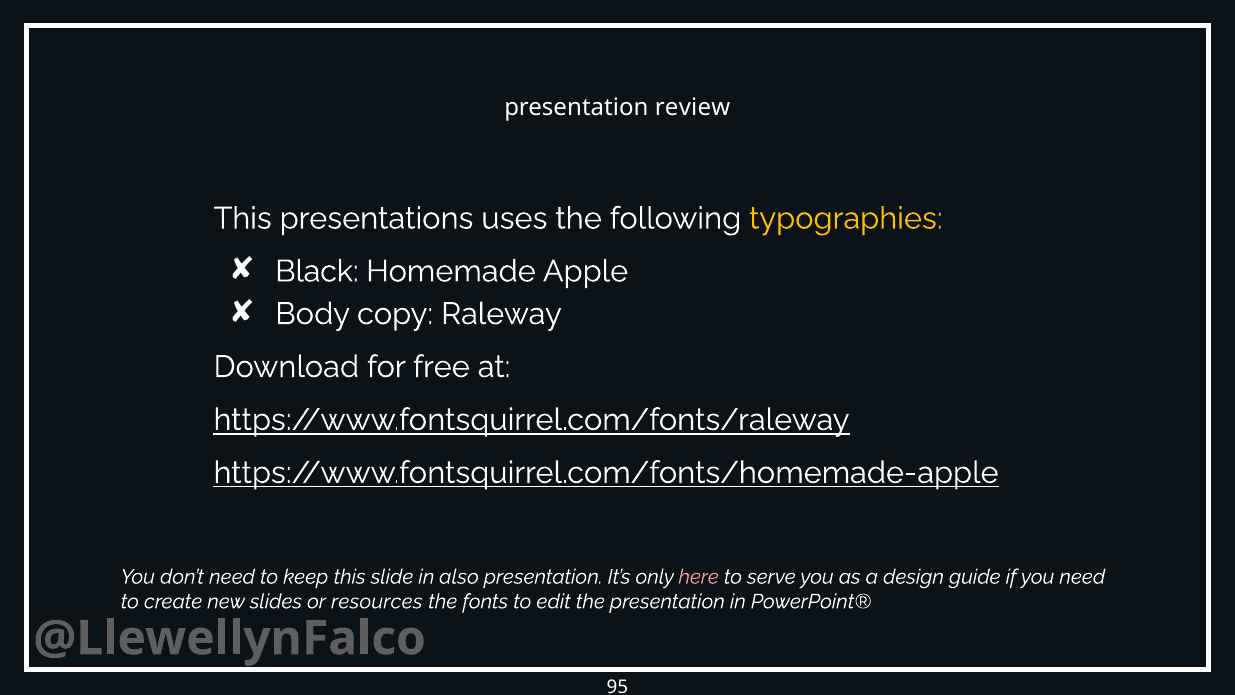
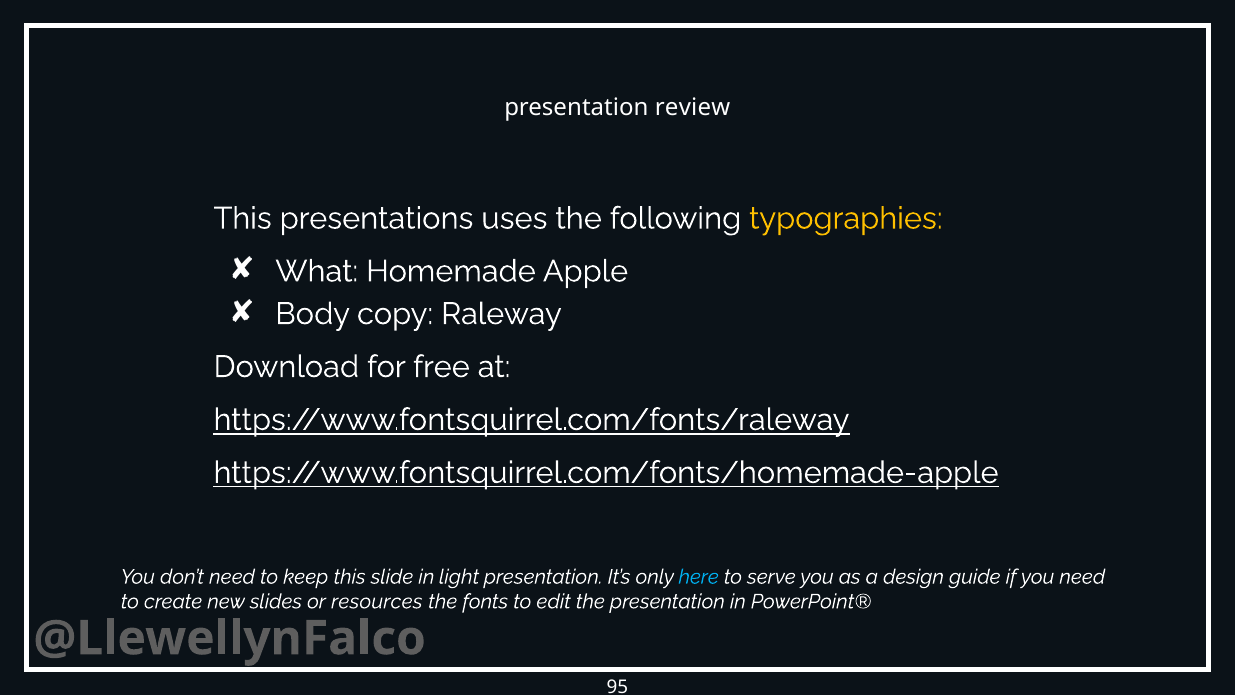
Black: Black -> What (317, 271)
also: also -> light (459, 577)
here colour: pink -> light blue (699, 577)
